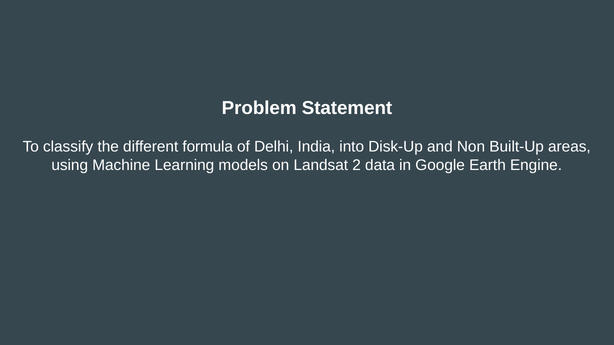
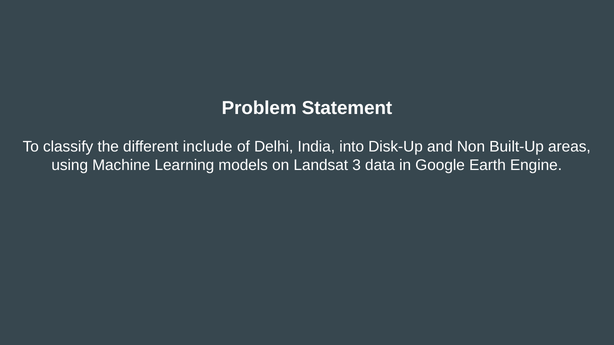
formula: formula -> include (208, 147)
2: 2 -> 3 (357, 165)
